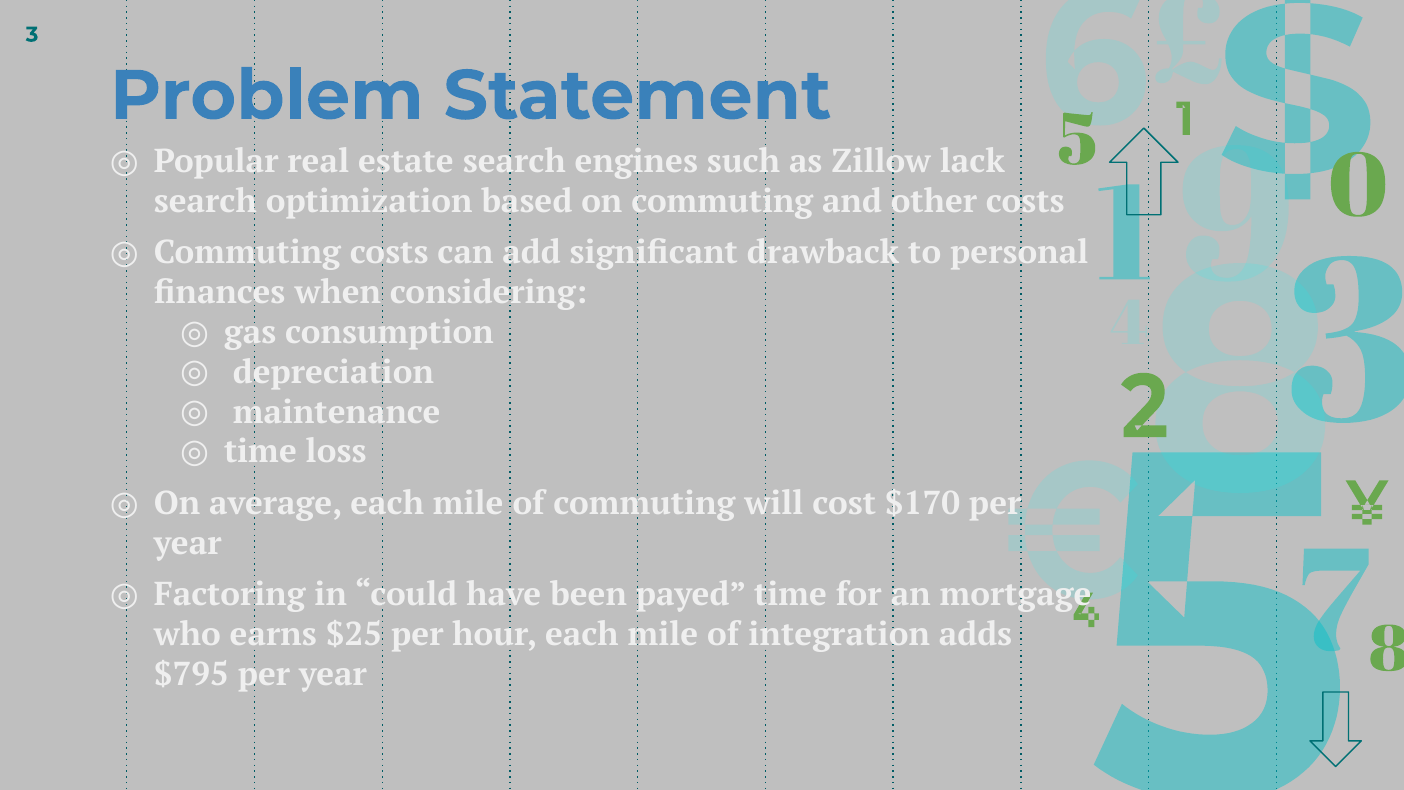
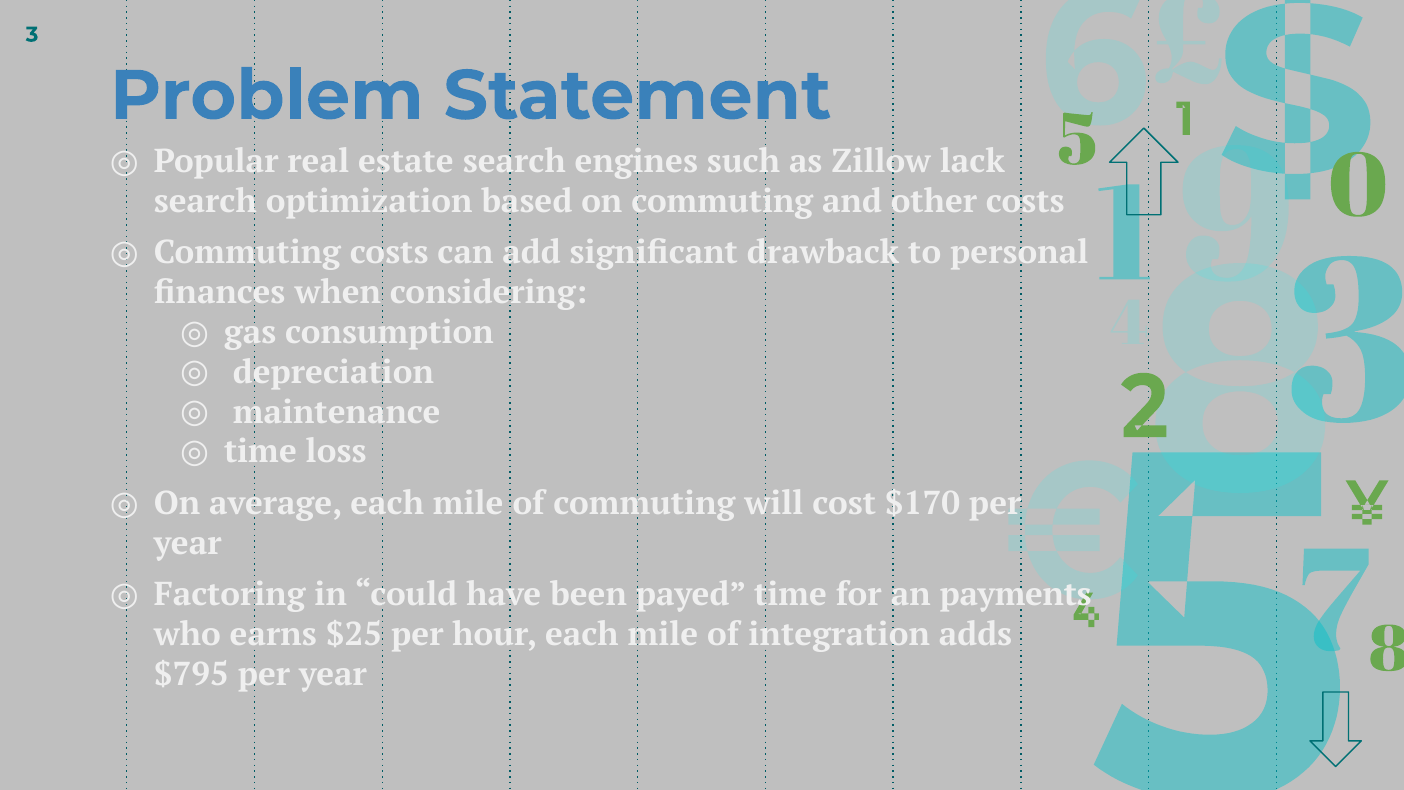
mortgage: mortgage -> payments (1016, 595)
